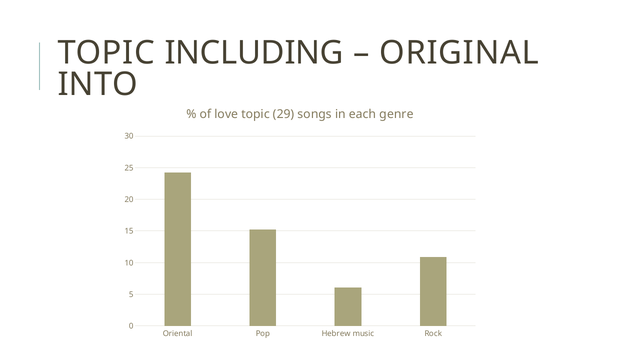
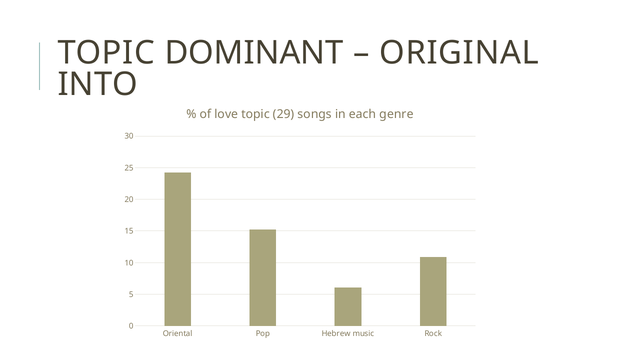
INCLUDING: INCLUDING -> DOMINANT (254, 53)
